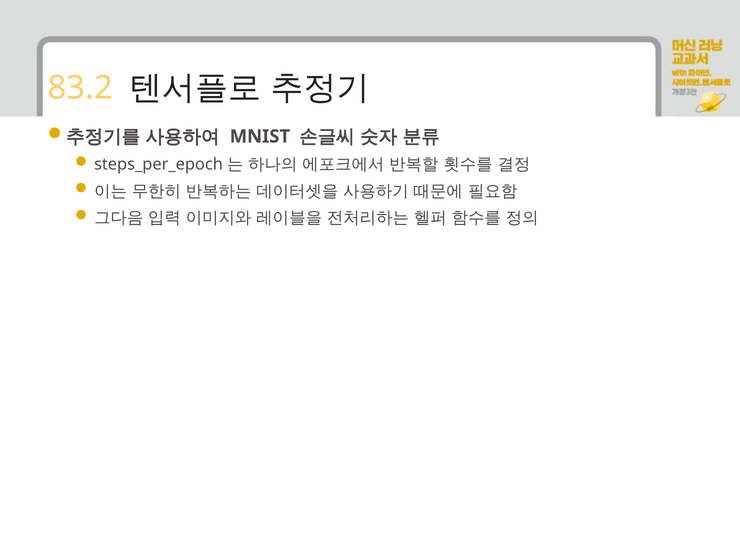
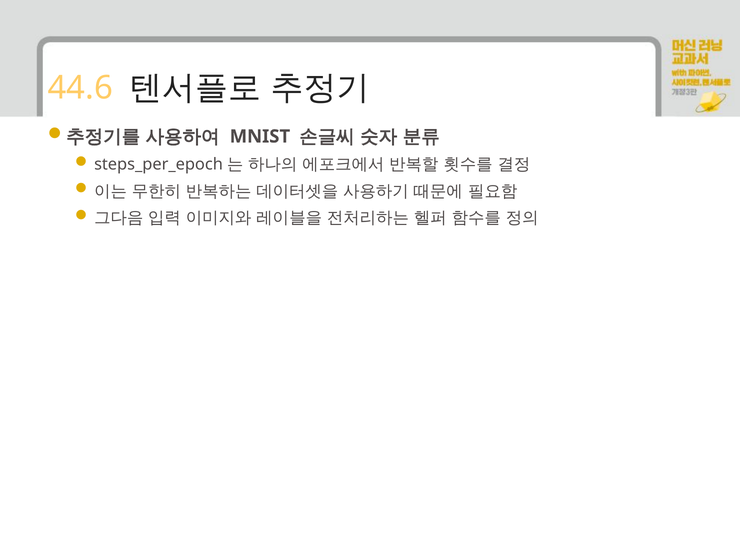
83.2: 83.2 -> 44.6 (80, 88)
